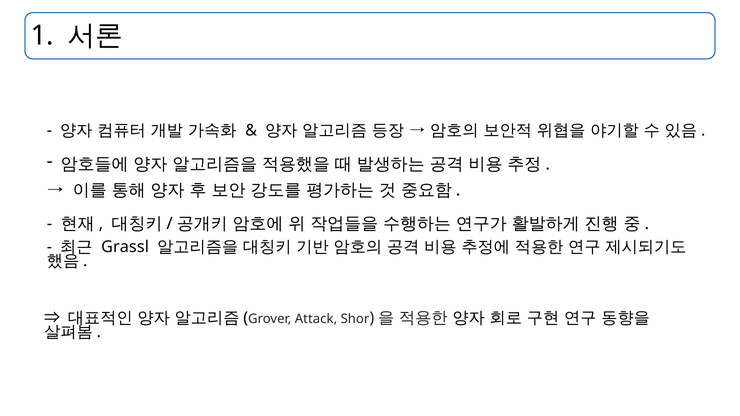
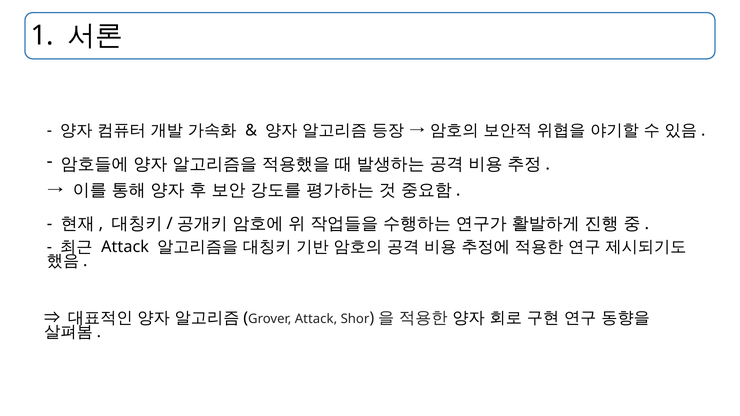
Grassl: Grassl -> Attack (125, 247)
